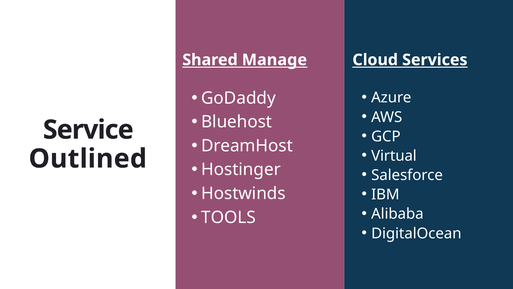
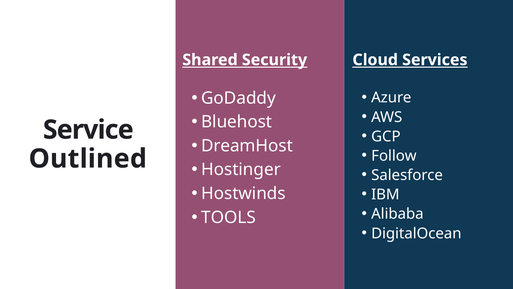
Manage: Manage -> Security (274, 60)
Virtual: Virtual -> Follow (394, 156)
